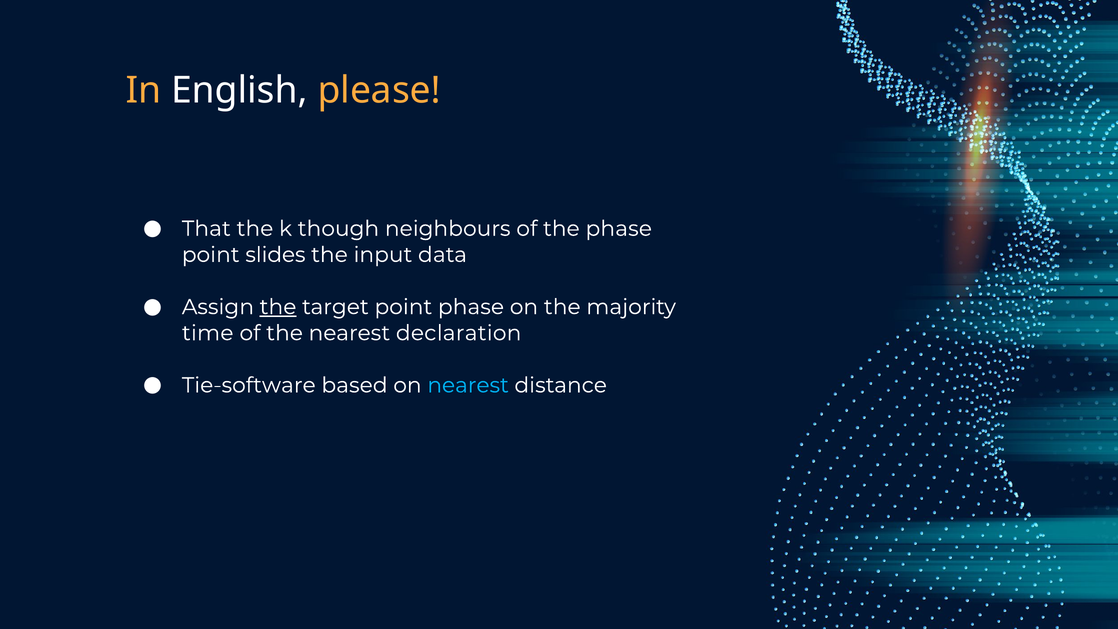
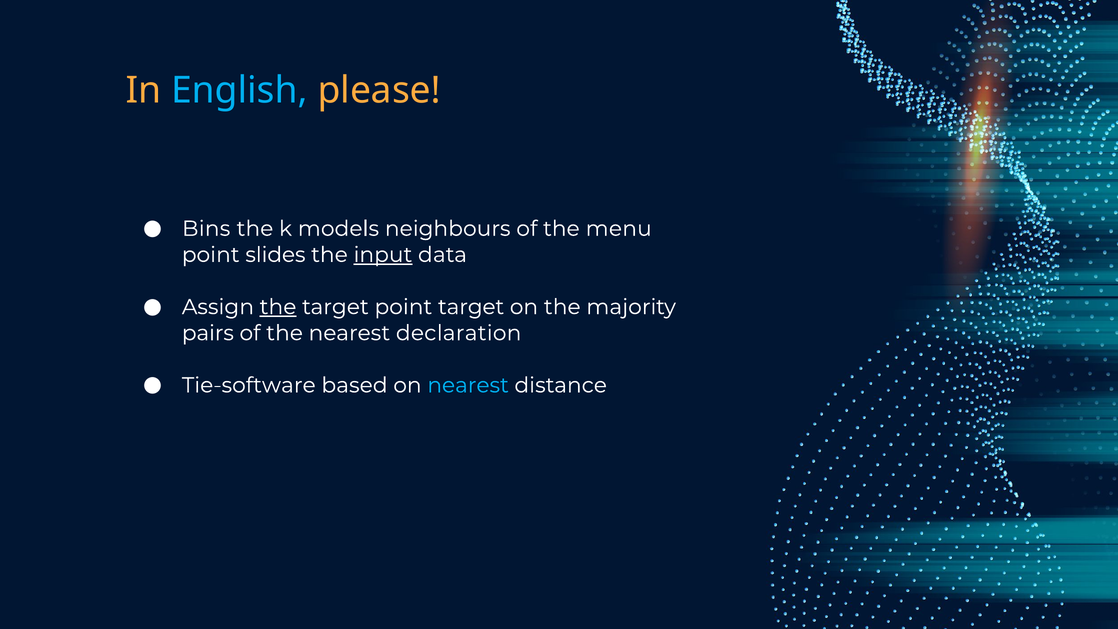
English colour: white -> light blue (239, 91)
That: That -> Bins (206, 229)
though: though -> models (338, 229)
the phase: phase -> menu (619, 229)
input underline: none -> present (383, 255)
point phase: phase -> target (471, 307)
time: time -> pairs (208, 333)
